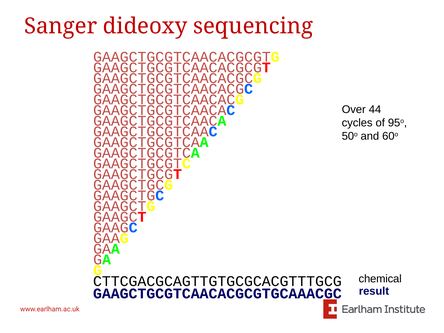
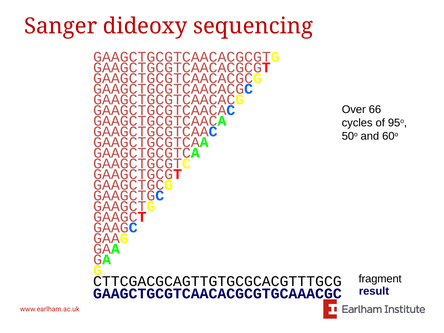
44: 44 -> 66 (375, 110)
chemical: chemical -> fragment (380, 279)
